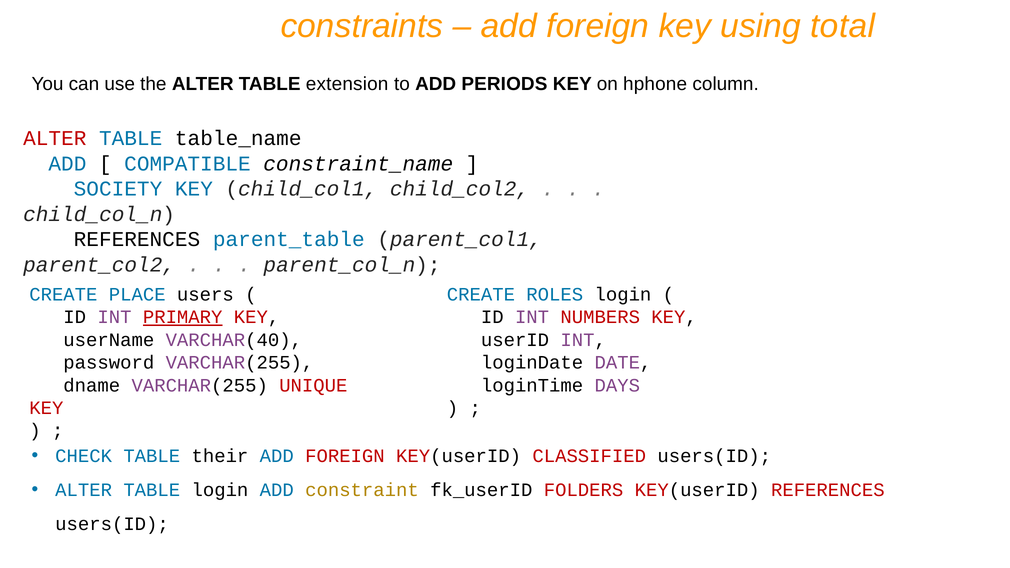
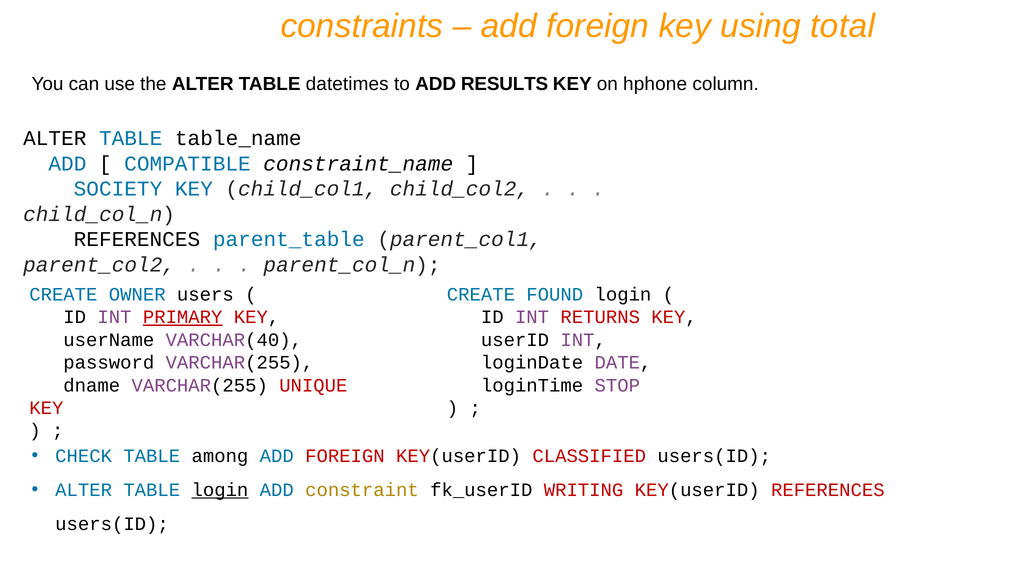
extension: extension -> datetimes (347, 84)
PERIODS: PERIODS -> RESULTS (505, 84)
ALTER colour: red -> black (55, 139)
PLACE: PLACE -> OWNER (137, 294)
ROLES: ROLES -> FOUND (555, 294)
NUMBERS: NUMBERS -> RETURNS (600, 317)
DAYS: DAYS -> STOP (617, 385)
their: their -> among (220, 456)
login underline: none -> present (220, 490)
FOLDERS: FOLDERS -> WRITING (584, 490)
